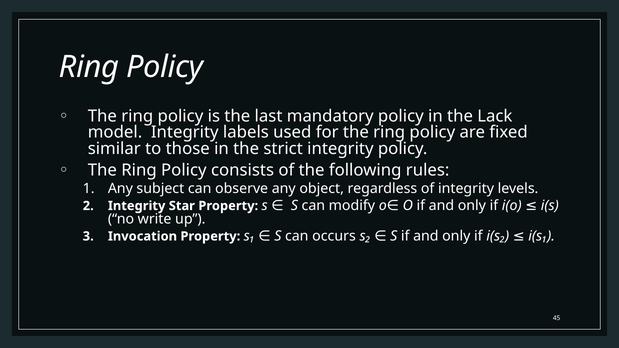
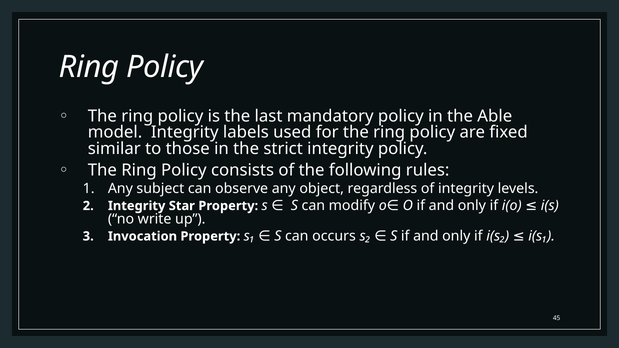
Lack: Lack -> Able (495, 116)
